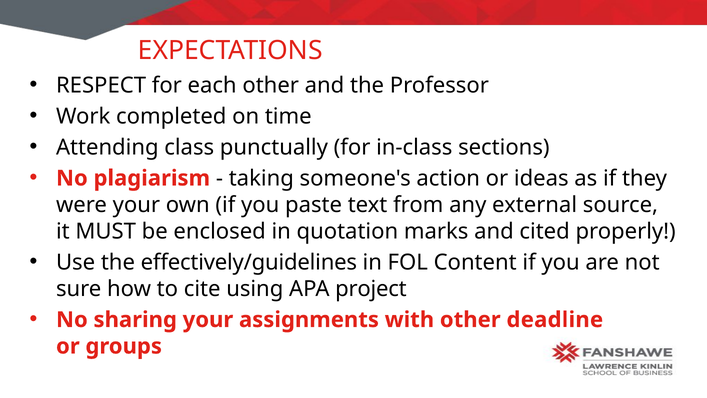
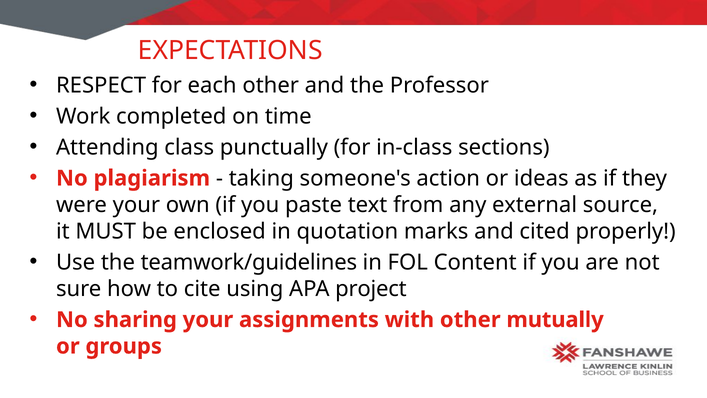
effectively/guidelines: effectively/guidelines -> teamwork/guidelines (249, 262)
deadline: deadline -> mutually (555, 320)
